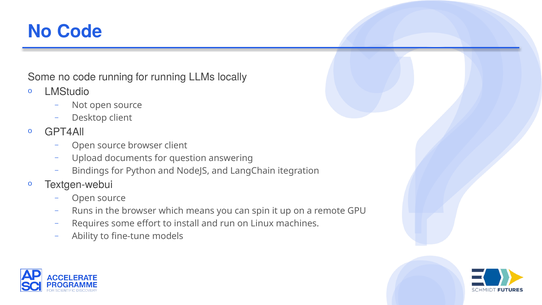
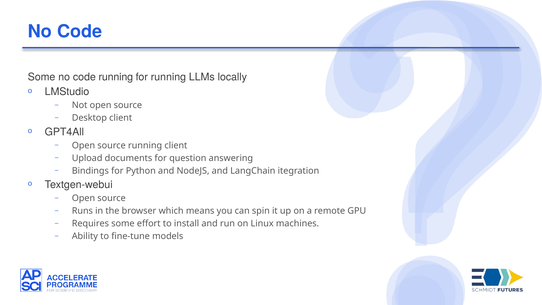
source browser: browser -> running (145, 145)
